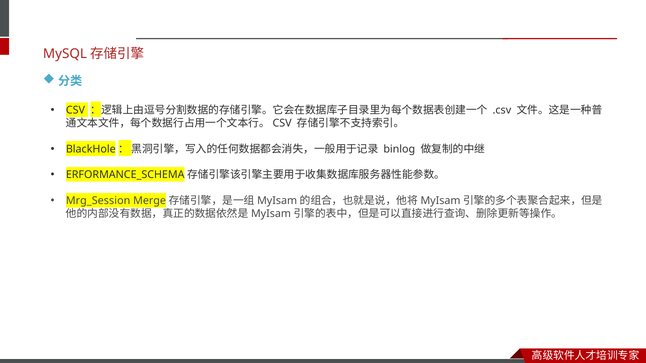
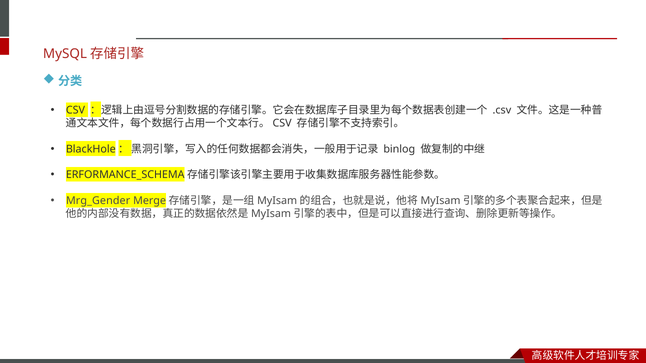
Mrg_Session: Mrg_Session -> Mrg_Gender (98, 201)
